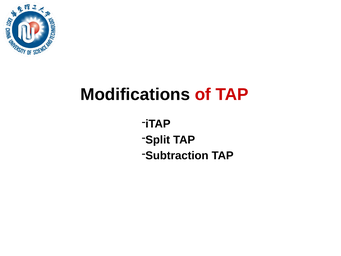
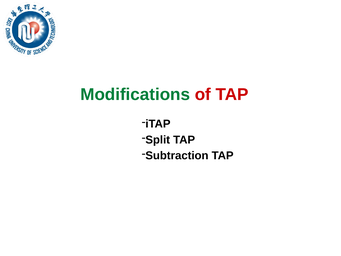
Modifications colour: black -> green (135, 94)
